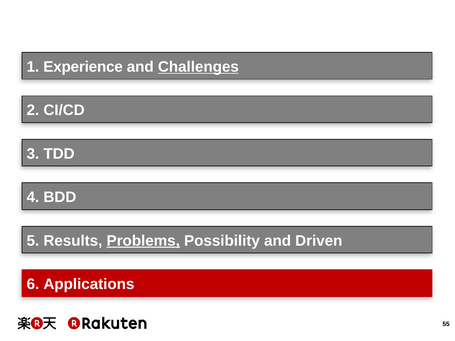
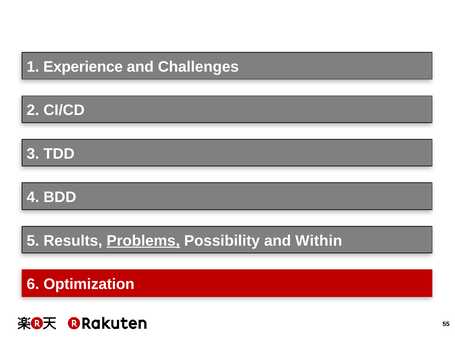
Challenges underline: present -> none (198, 67)
Driven: Driven -> Within (319, 241)
Applications: Applications -> Optimization (89, 284)
